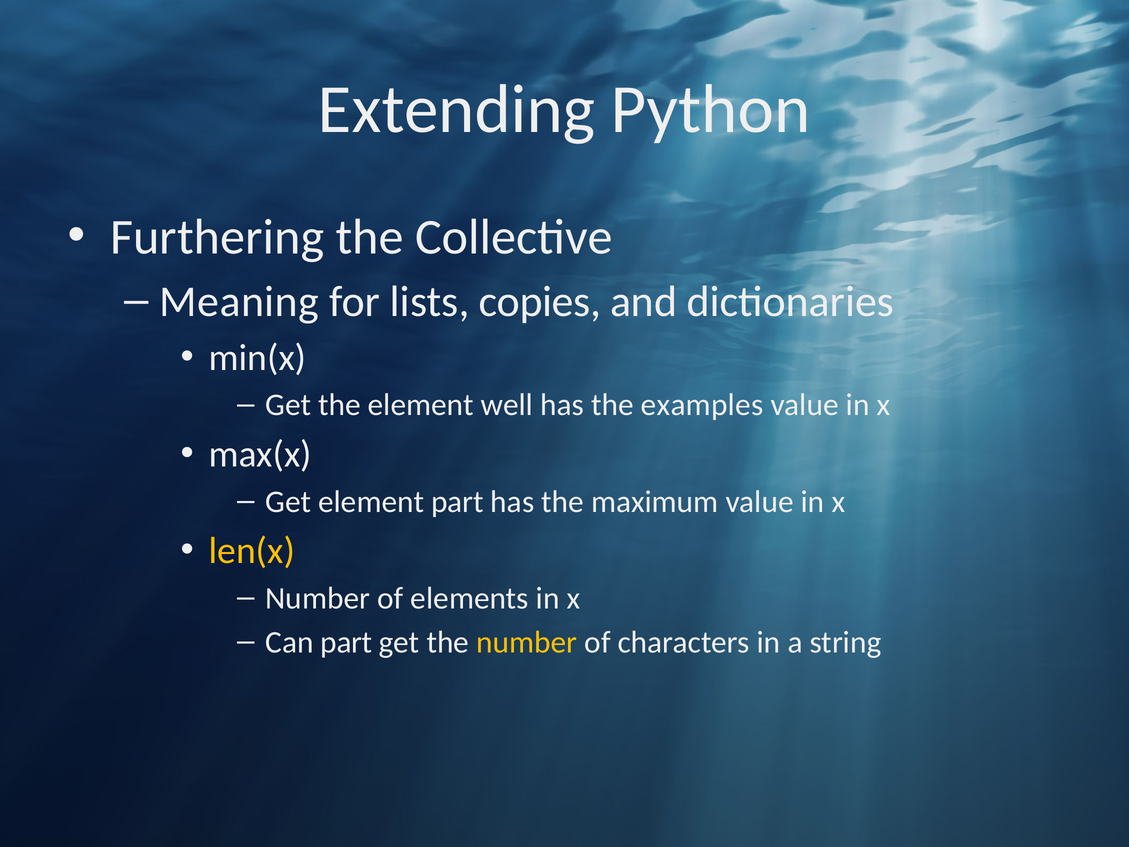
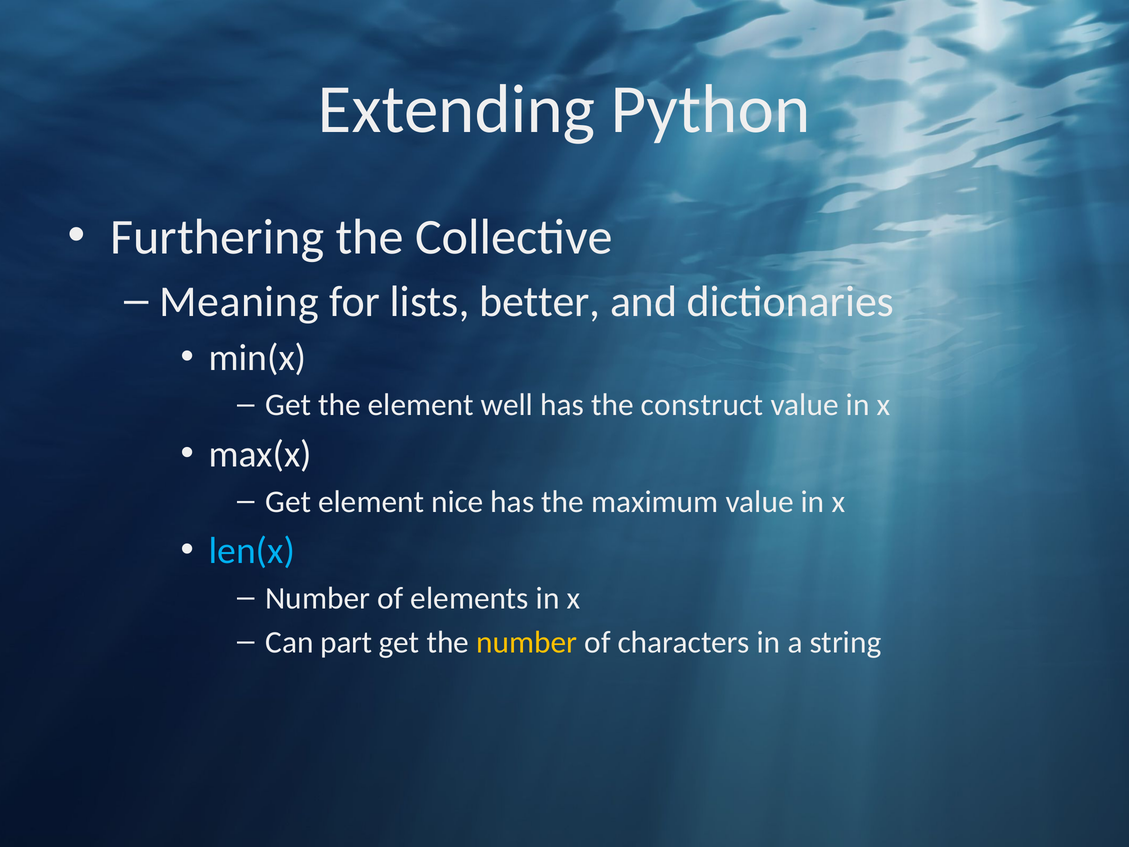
copies: copies -> better (540, 302)
examples: examples -> construct (702, 405)
element part: part -> nice (457, 502)
len(x colour: yellow -> light blue (252, 551)
